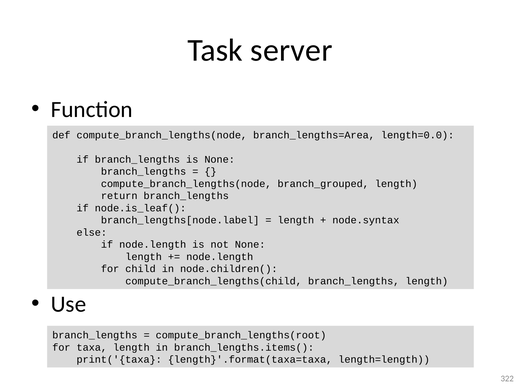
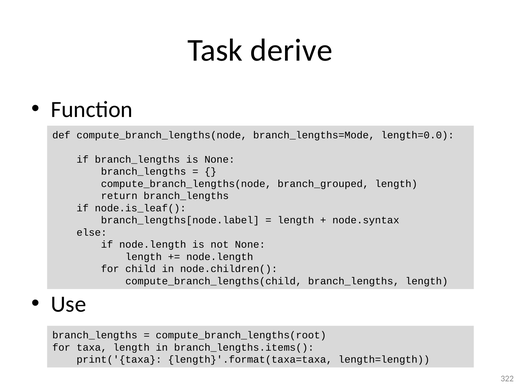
server: server -> derive (291, 50)
branch_lengths=Area: branch_lengths=Area -> branch_lengths=Mode (314, 135)
